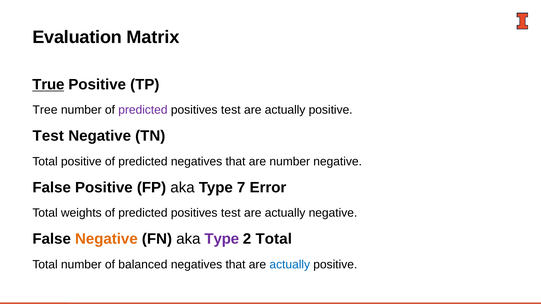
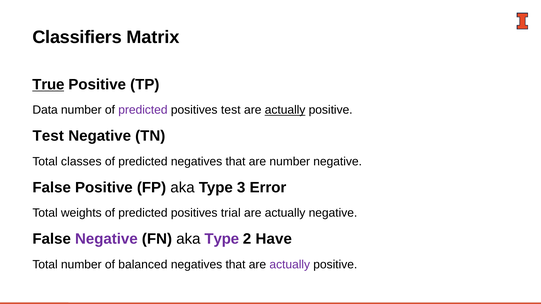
Evaluation: Evaluation -> Classifiers (77, 37)
Tree: Tree -> Data (45, 110)
actually underline: none -> present (285, 110)
Total positive: positive -> classes (81, 162)
7: 7 -> 3 (241, 188)
test: test -> trial (231, 213)
Negative colour: orange -> purple (106, 239)
2 Total: Total -> Have (274, 239)
actually colour: blue -> purple (290, 265)
